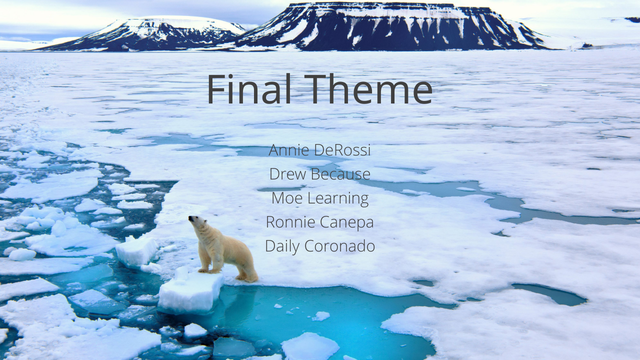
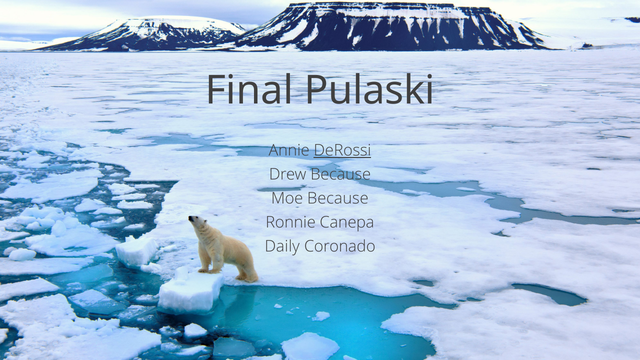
Theme: Theme -> Pulaski (370, 90)
DeRossi underline: none -> present (342, 150)
Moe Learning: Learning -> Because (338, 198)
